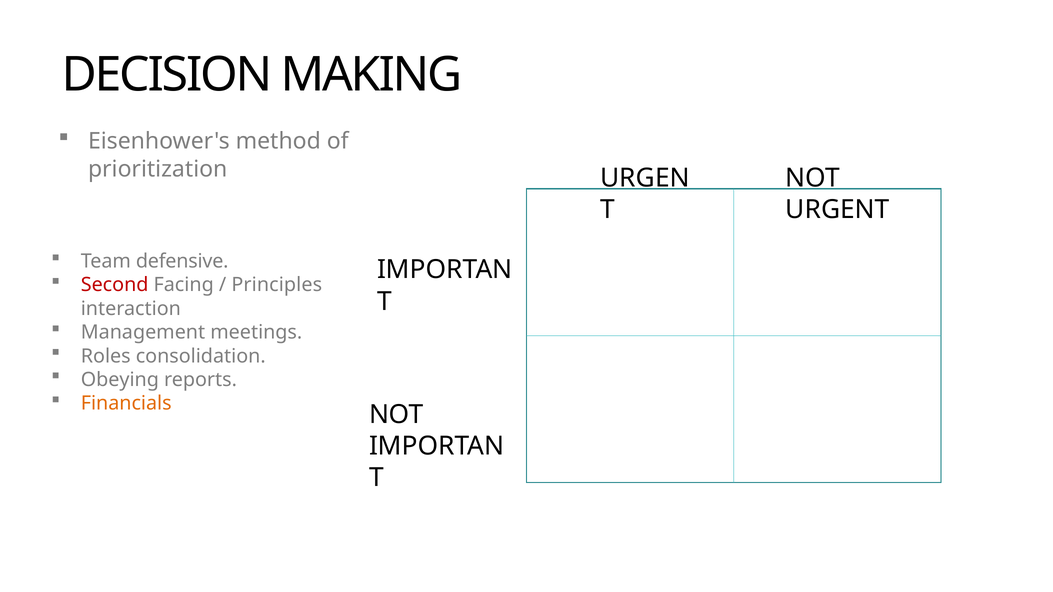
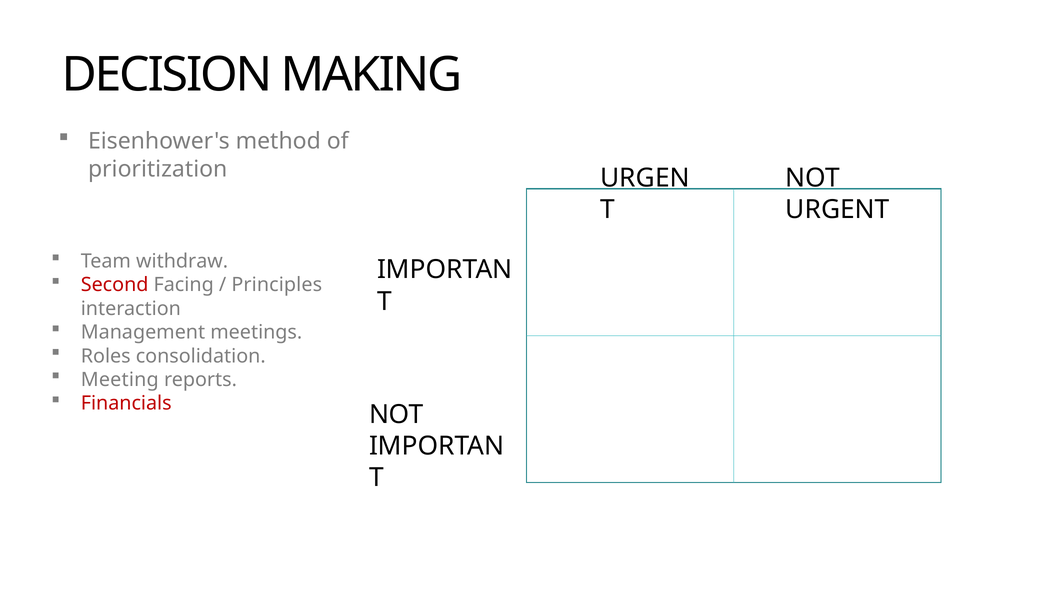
defensive: defensive -> withdraw (182, 261)
Obeying: Obeying -> Meeting (120, 380)
Financials colour: orange -> red (126, 404)
